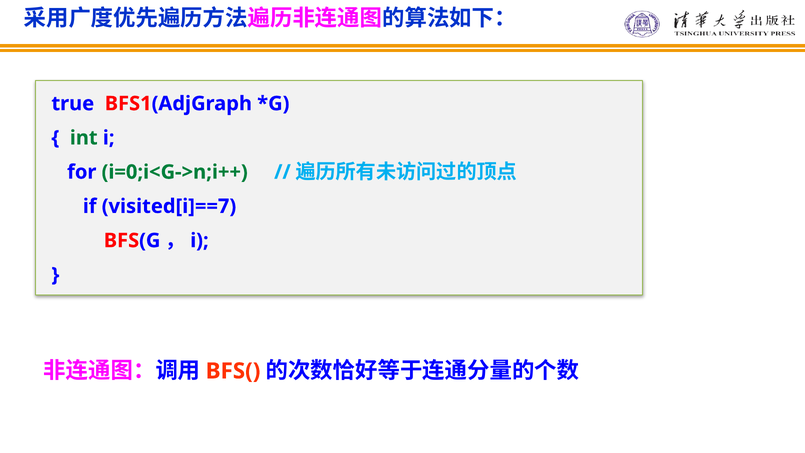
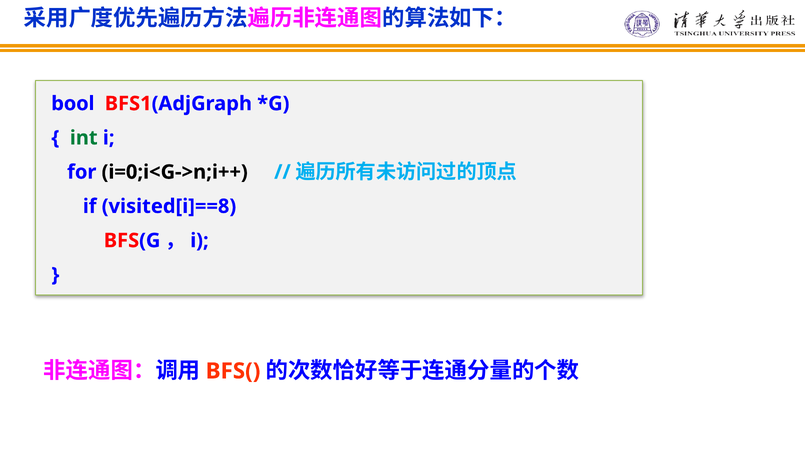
true: true -> bool (73, 104)
i=0;i<G->n;i++ colour: green -> black (175, 172)
visited[i]==7: visited[i]==7 -> visited[i]==8 (169, 206)
